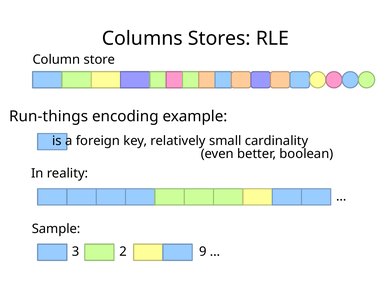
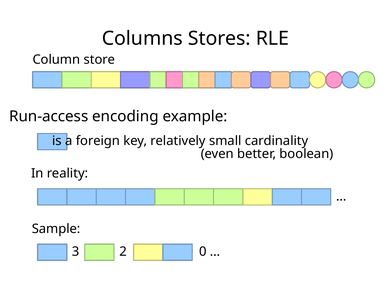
Run-things: Run-things -> Run-access (49, 116)
9: 9 -> 0 (203, 252)
